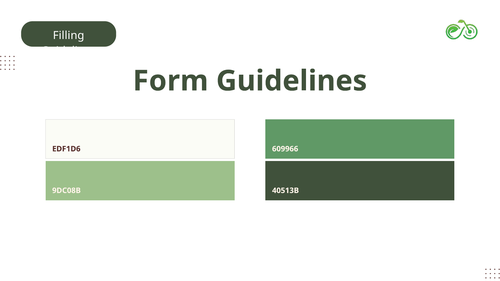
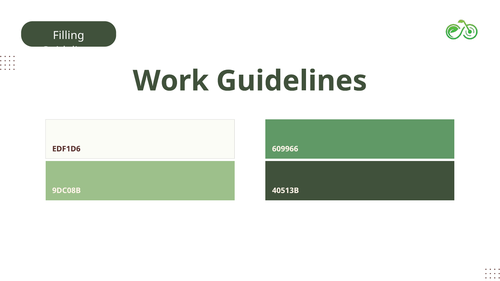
Form: Form -> Work (171, 81)
